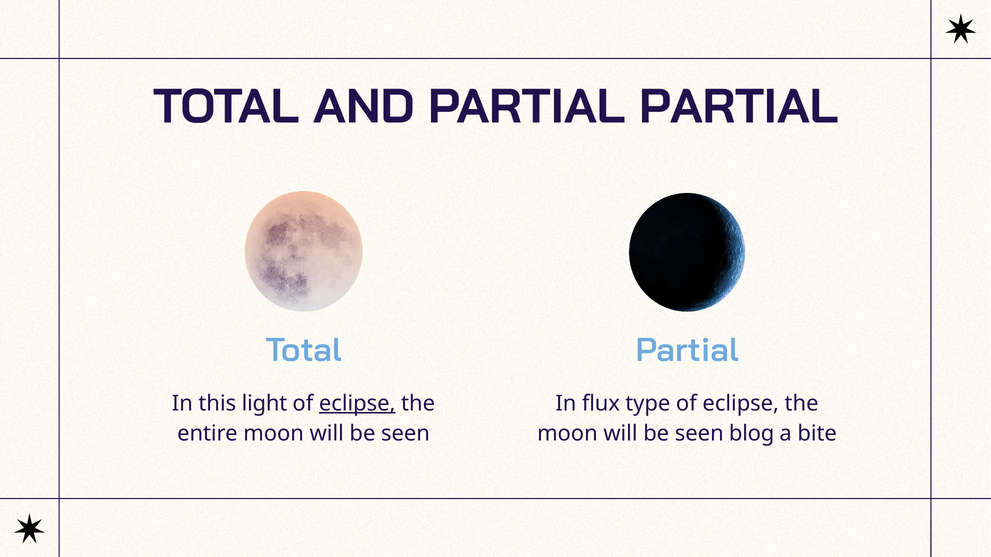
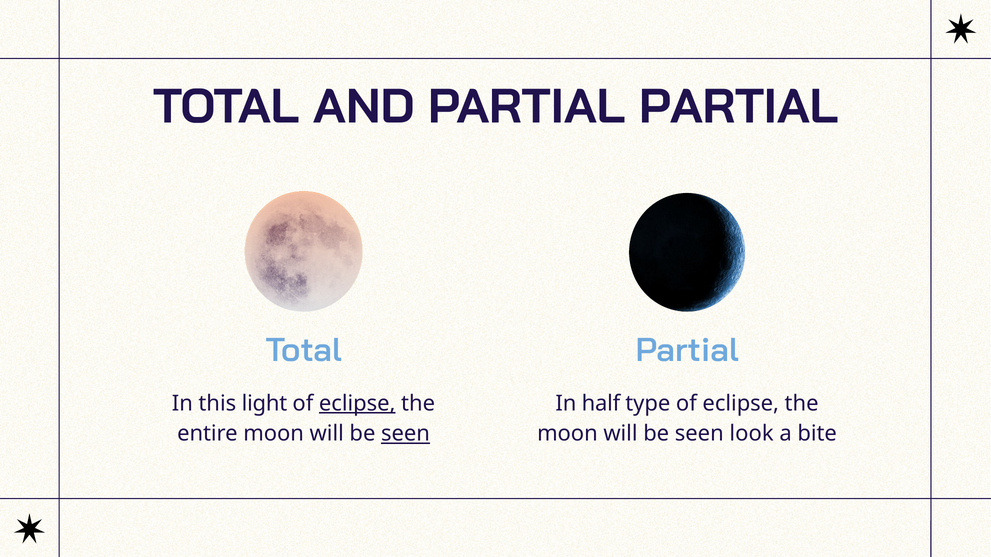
flux: flux -> half (601, 404)
seen underline: none -> present (405, 434)
blog: blog -> look (752, 434)
